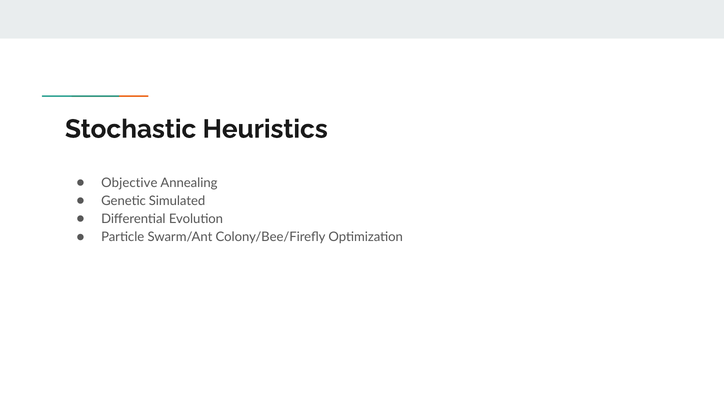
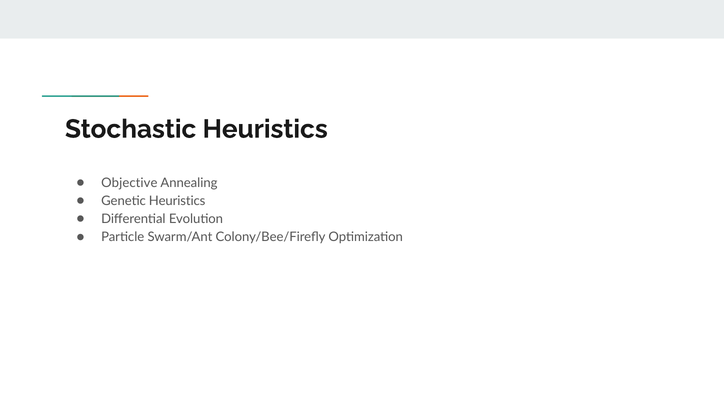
Genetic Simulated: Simulated -> Heuristics (177, 201)
